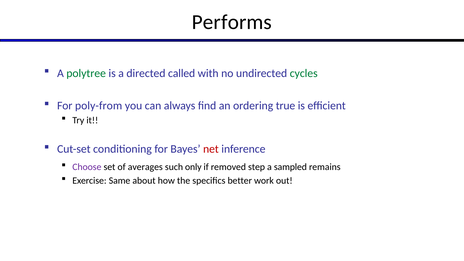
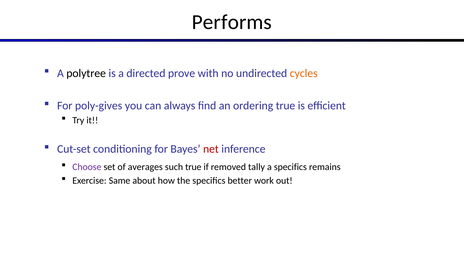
polytree colour: green -> black (86, 73)
called: called -> prove (182, 73)
cycles colour: green -> orange (304, 73)
poly-from: poly-from -> poly-gives (99, 106)
such only: only -> true (193, 167)
step: step -> tally (257, 167)
a sampled: sampled -> specifics (290, 167)
